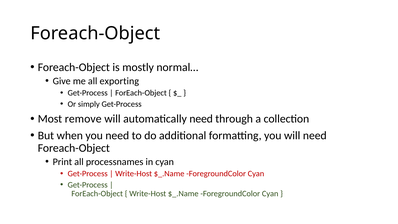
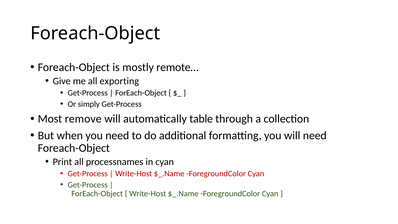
normal…: normal… -> remote… (177, 67)
automatically need: need -> table (201, 119)
